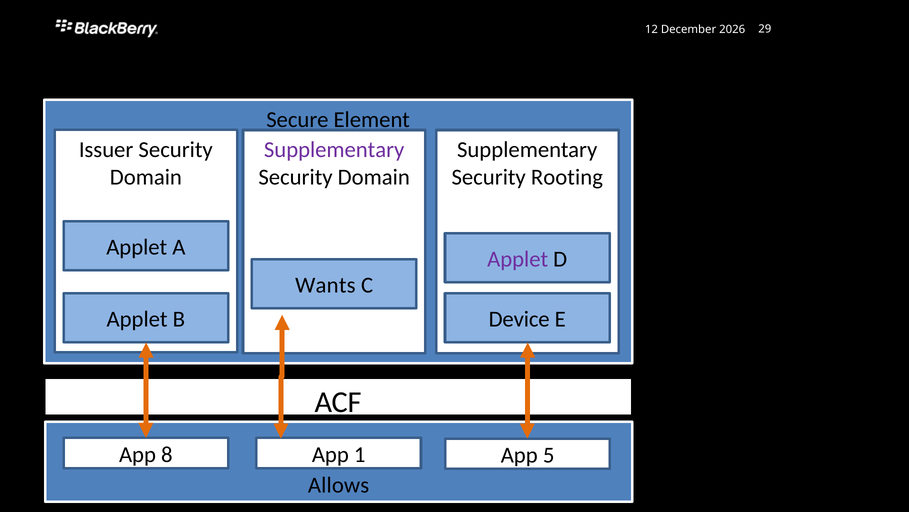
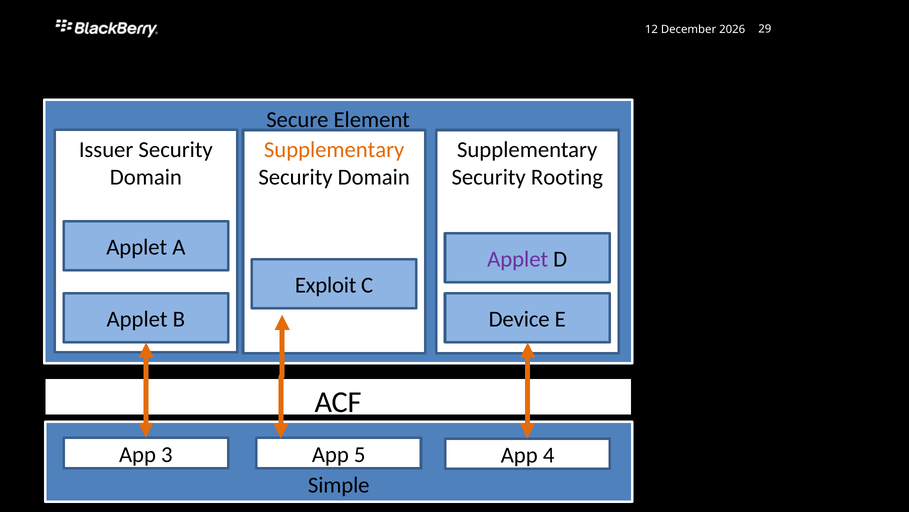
Supplementary colour: purple -> orange (334, 150)
Wants: Wants -> Exploit (326, 285)
8: 8 -> 3 (167, 454)
1: 1 -> 5 (360, 454)
5: 5 -> 4 (549, 455)
Allows: Allows -> Simple (339, 485)
